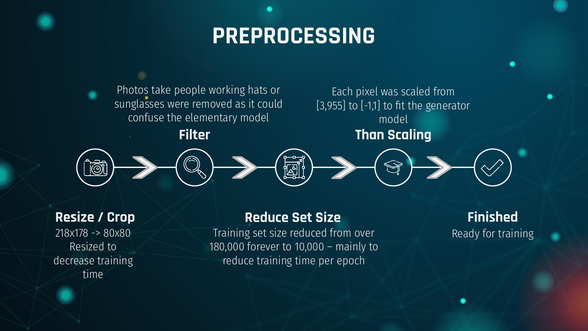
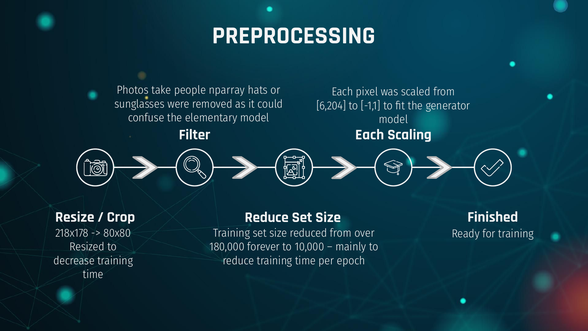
working: working -> nparray (227, 90)
3,955: 3,955 -> 6,204 (331, 105)
Filter Than: Than -> Each (370, 135)
